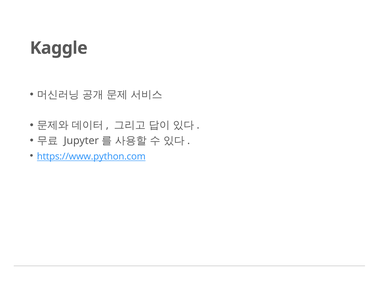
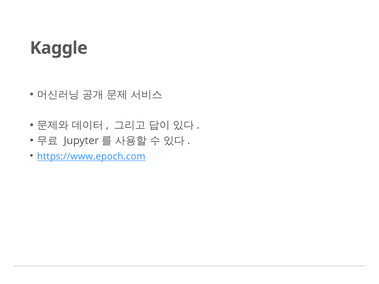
https://www.python.com: https://www.python.com -> https://www.epoch.com (91, 157)
